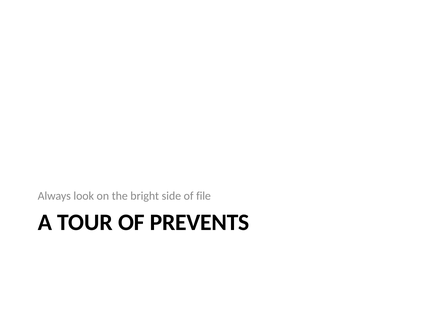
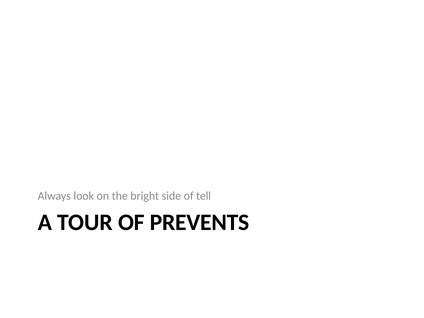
file: file -> tell (204, 196)
